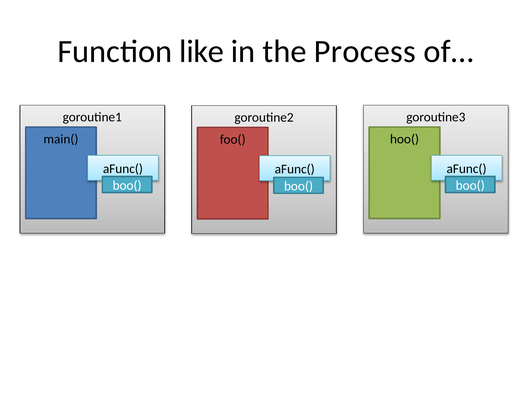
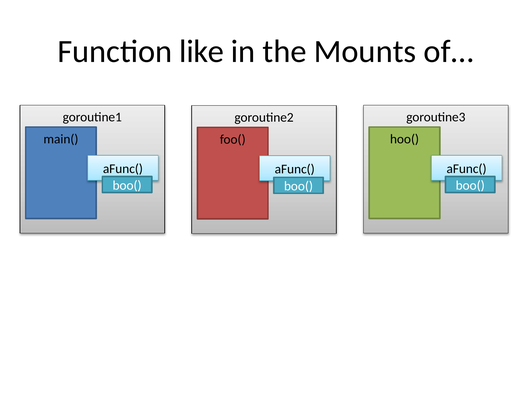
Process: Process -> Mounts (365, 51)
